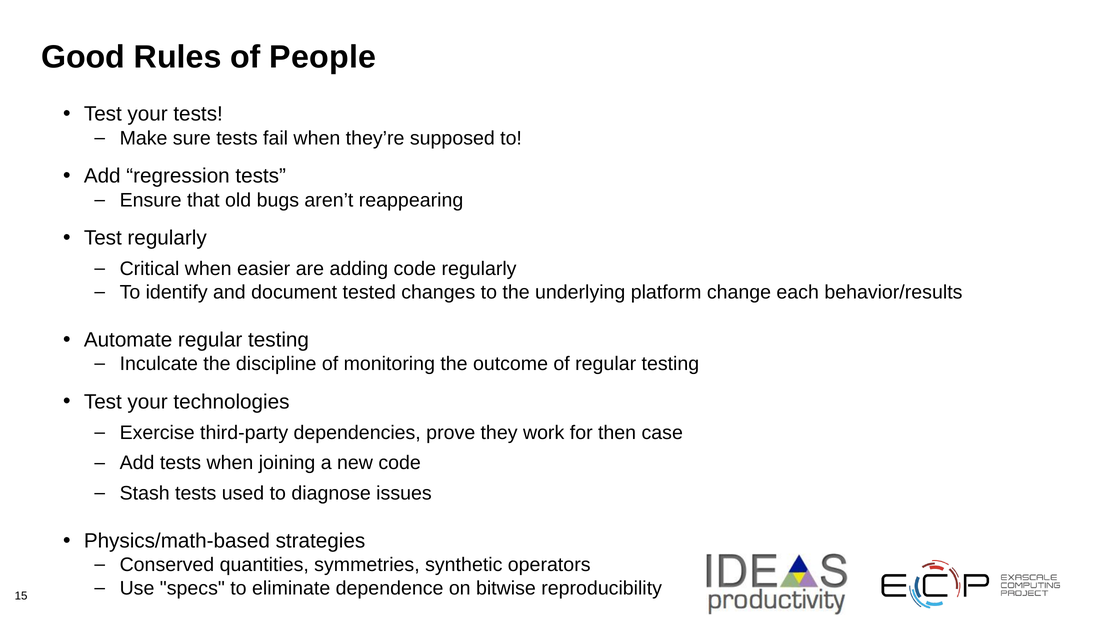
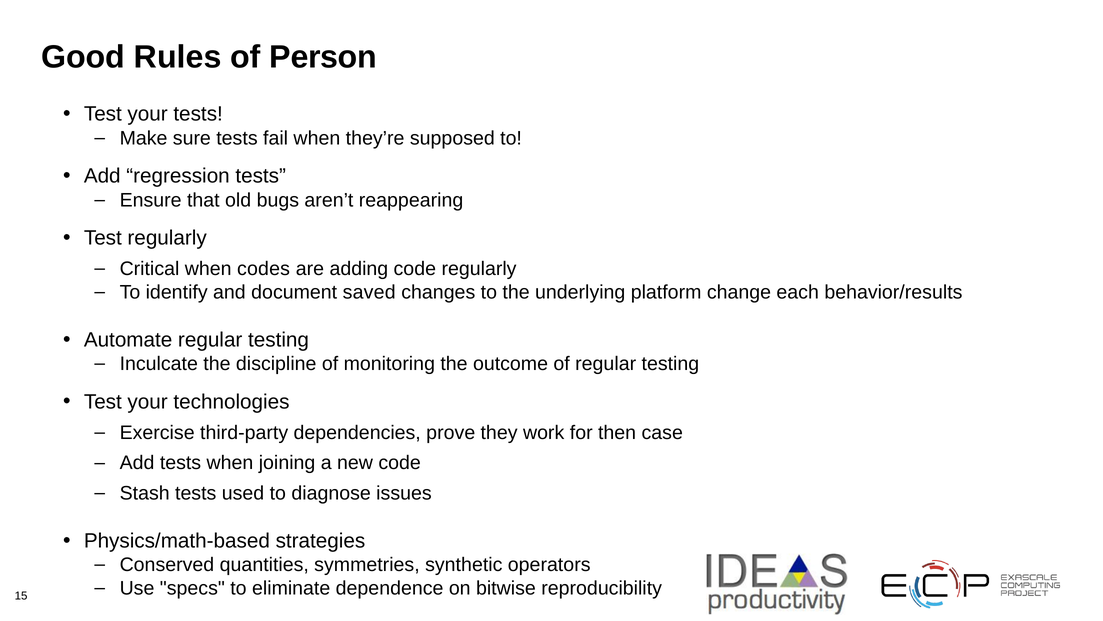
People: People -> Person (323, 57)
easier: easier -> codes (264, 269)
tested: tested -> saved (369, 292)
